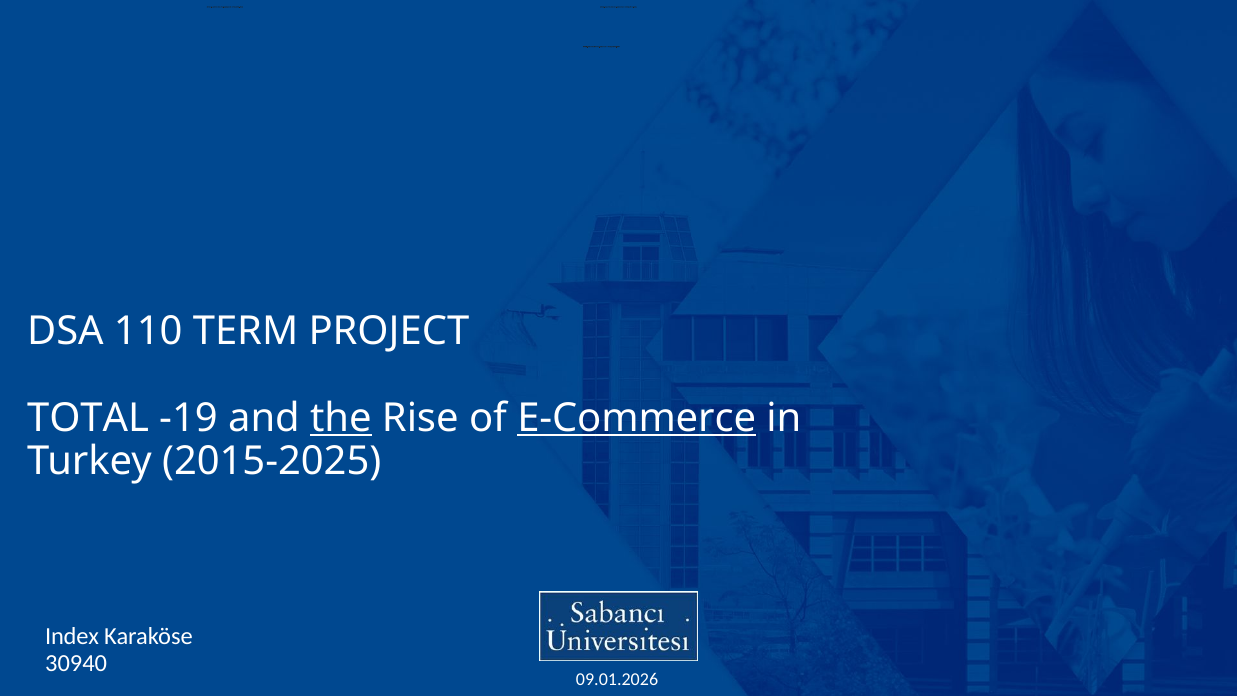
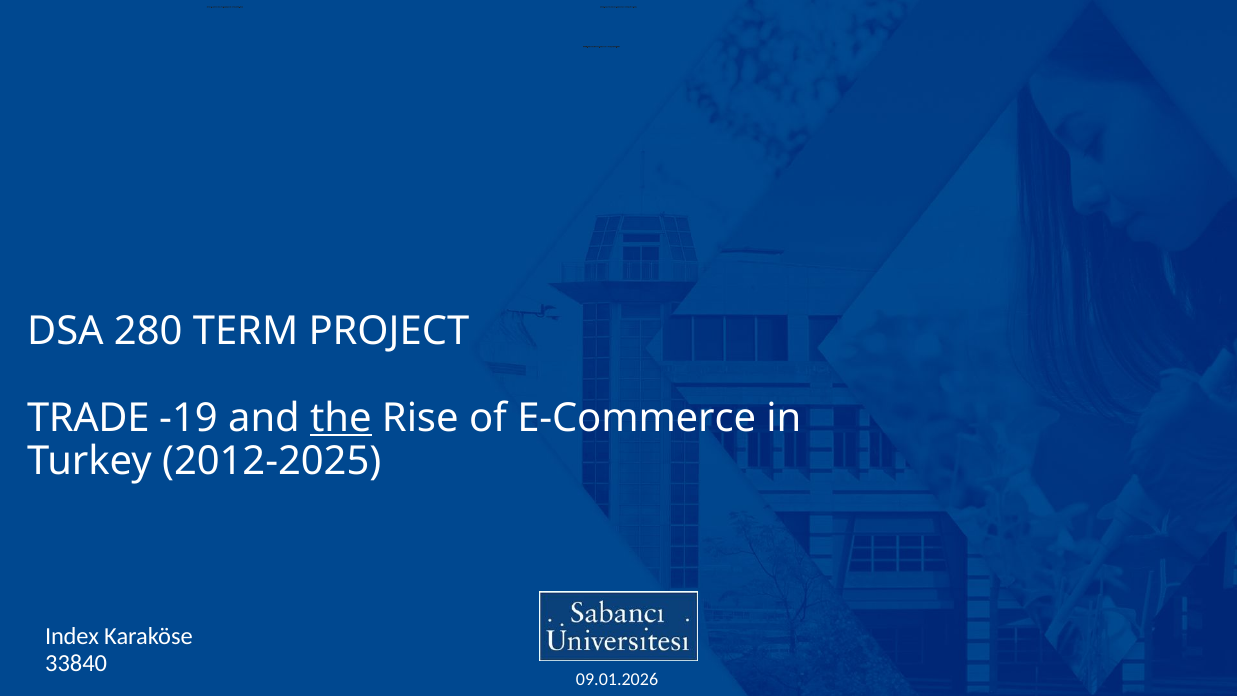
110: 110 -> 280 (148, 332)
TOTAL: TOTAL -> TRADE (88, 418)
E-Commerce underline: present -> none (637, 418)
2015-2025: 2015-2025 -> 2012-2025 (272, 461)
30940: 30940 -> 33840 (76, 663)
